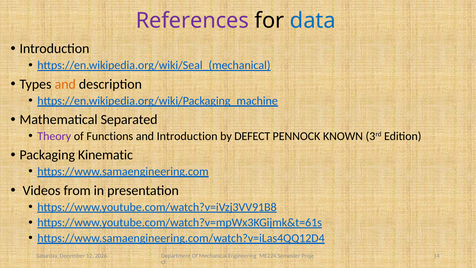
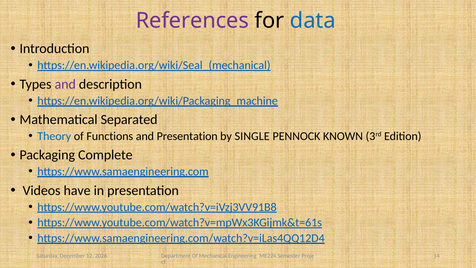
and colour: orange -> purple (65, 84)
Theory colour: purple -> blue (54, 136)
and Introduction: Introduction -> Presentation (187, 136)
DEFECT: DEFECT -> SINGLE (252, 136)
Kinematic: Kinematic -> Complete (105, 155)
from: from -> have (77, 190)
